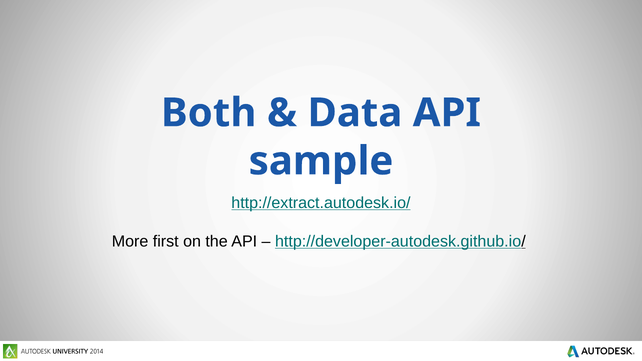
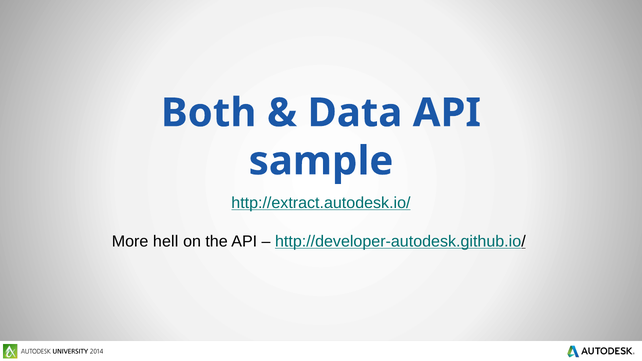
first: first -> hell (166, 241)
